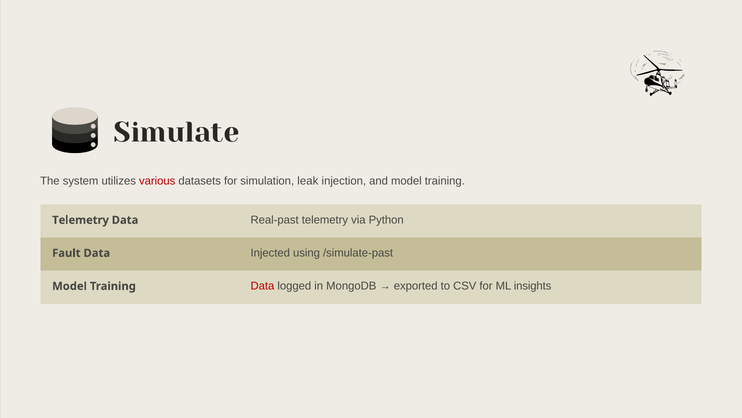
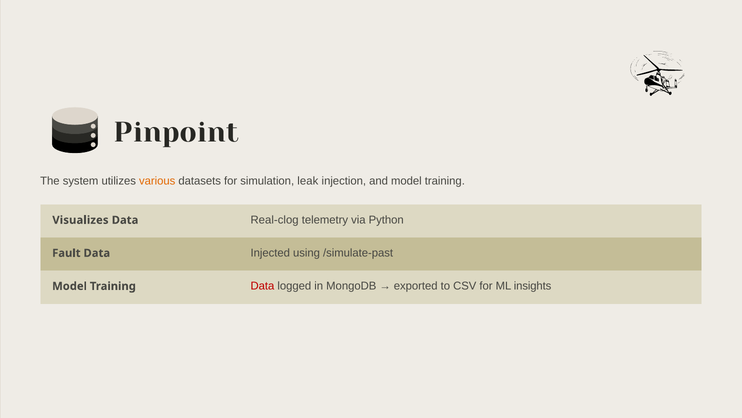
Simulate: Simulate -> Pinpoint (176, 132)
various colour: red -> orange (157, 181)
Telemetry: Telemetry -> Visualizes (80, 220)
Real-past: Real-past -> Real-clog (275, 220)
